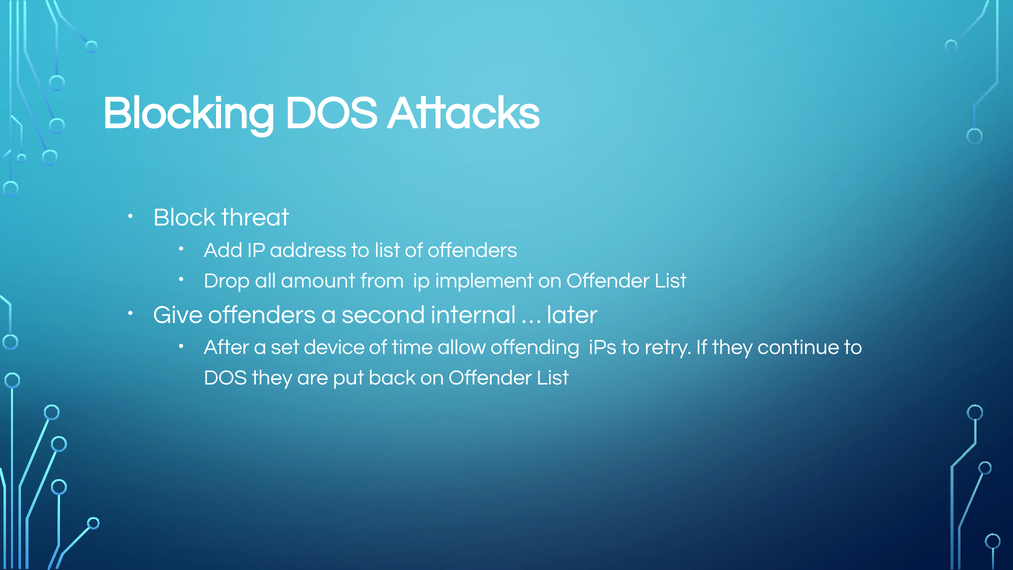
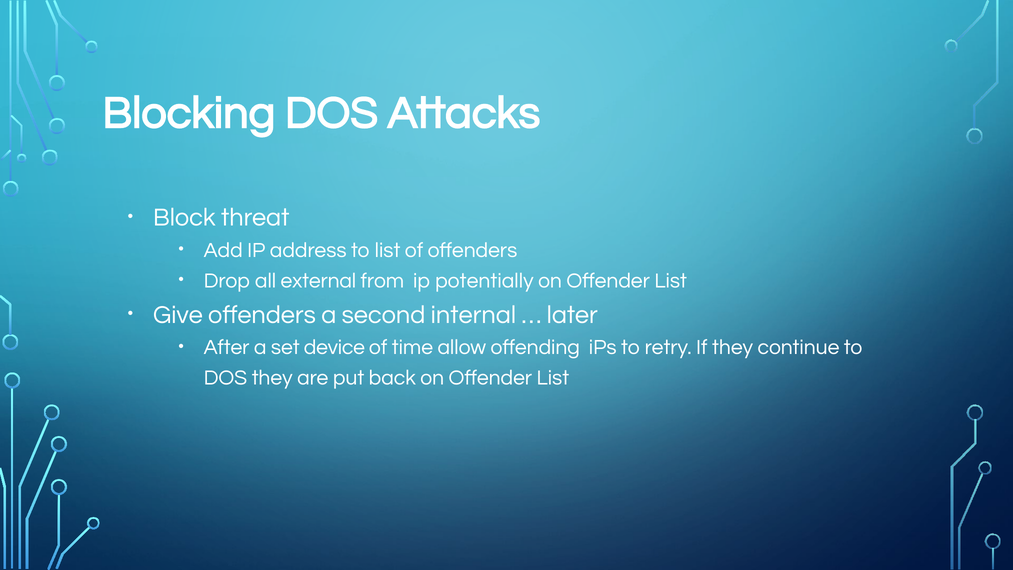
amount: amount -> external (318, 281)
implement: implement -> potentially (484, 281)
